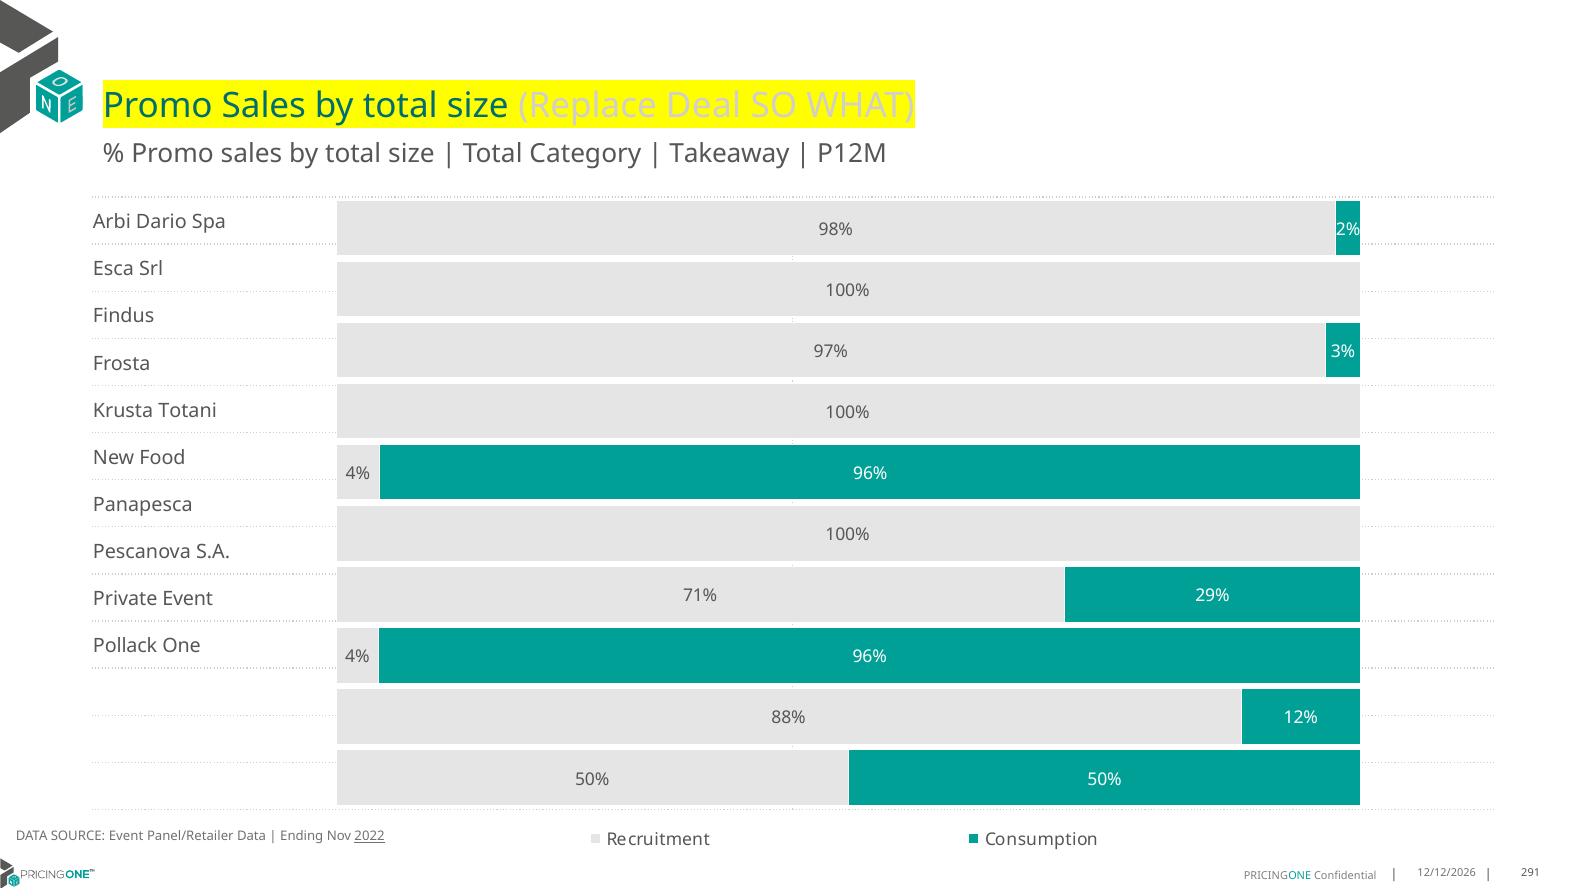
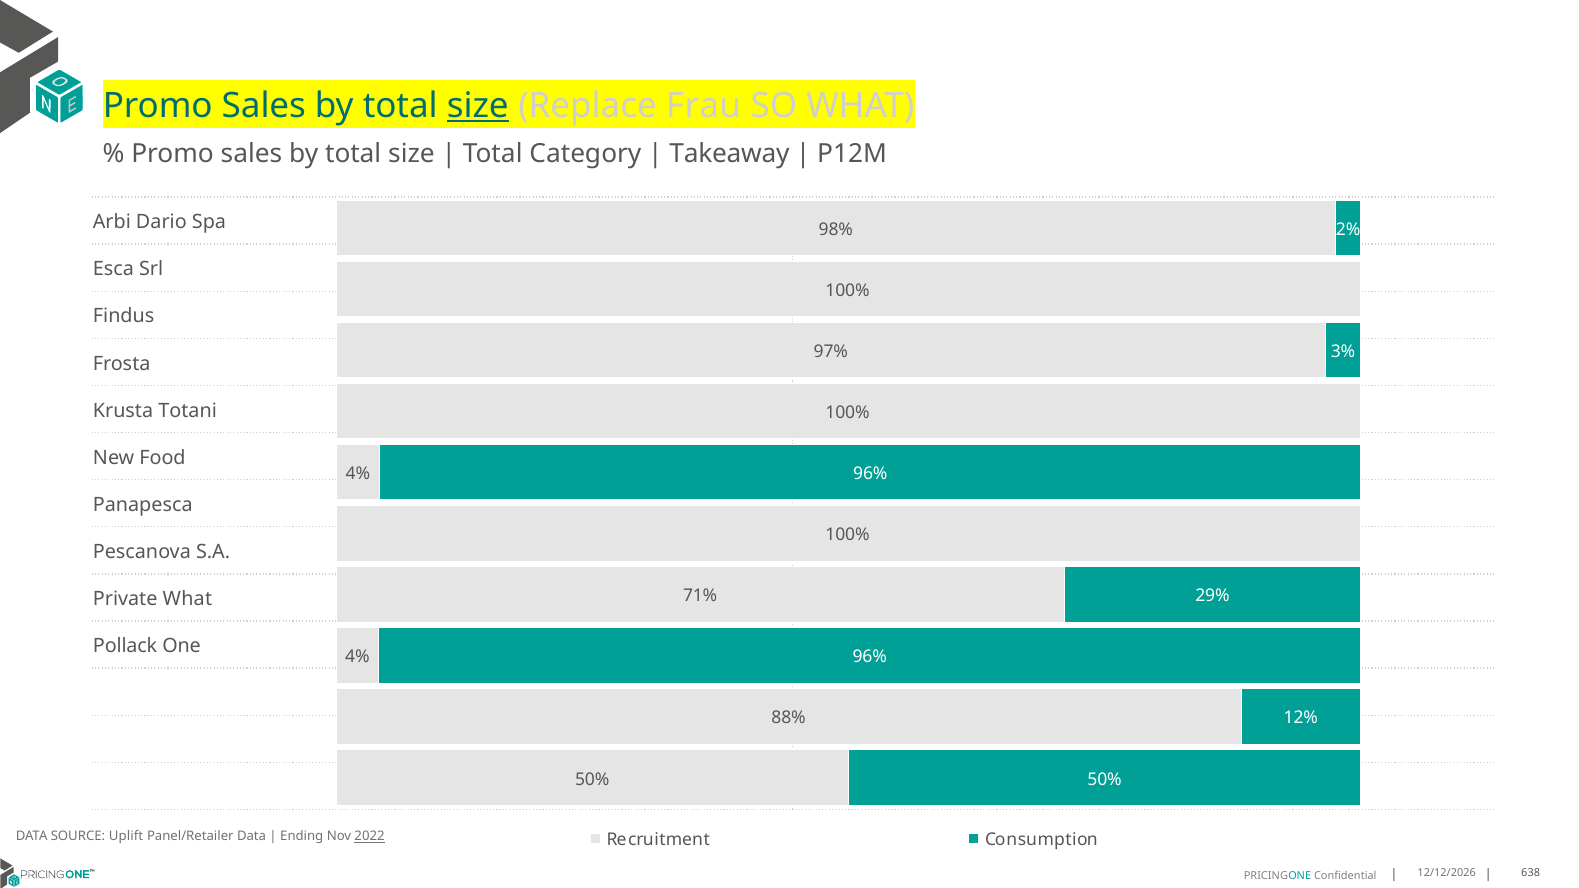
size underline: none -> present (478, 106)
Deal: Deal -> Frau (704, 106)
Private Event: Event -> What (187, 599)
SOURCE Event: Event -> Uplift (126, 837)
291: 291 -> 638 (1531, 873)
